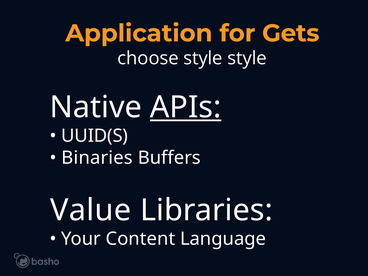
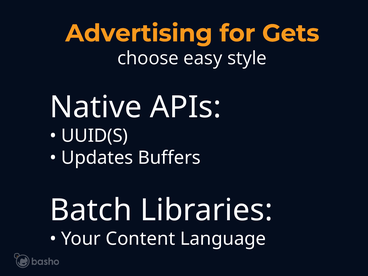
Application: Application -> Advertising (139, 33)
choose style: style -> easy (203, 58)
APIs underline: present -> none (186, 107)
Binaries: Binaries -> Updates (97, 158)
Value: Value -> Batch (91, 210)
